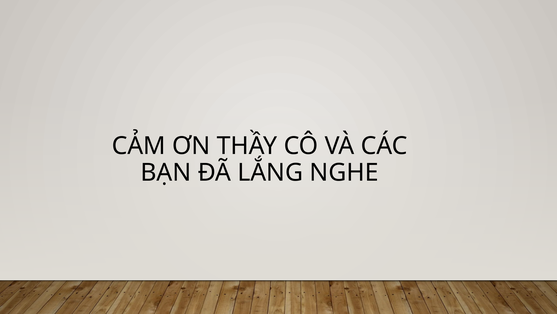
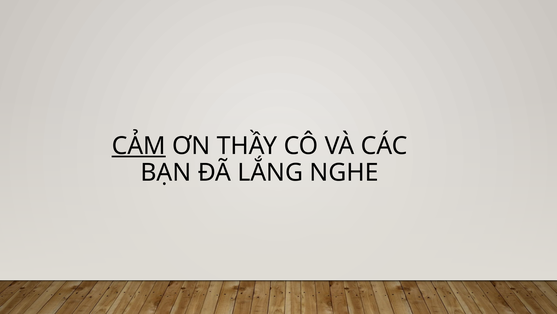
CẢM underline: none -> present (139, 146)
